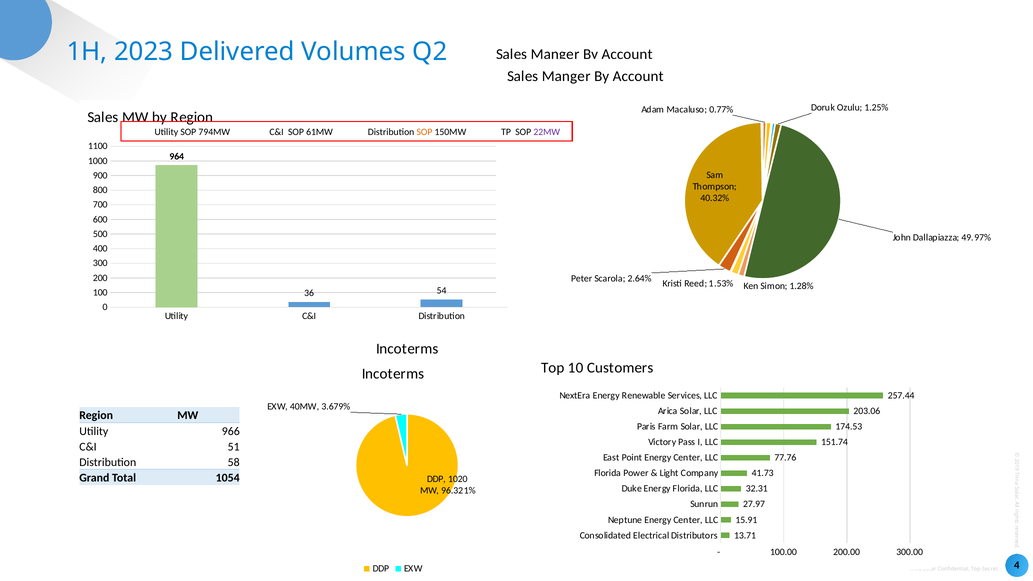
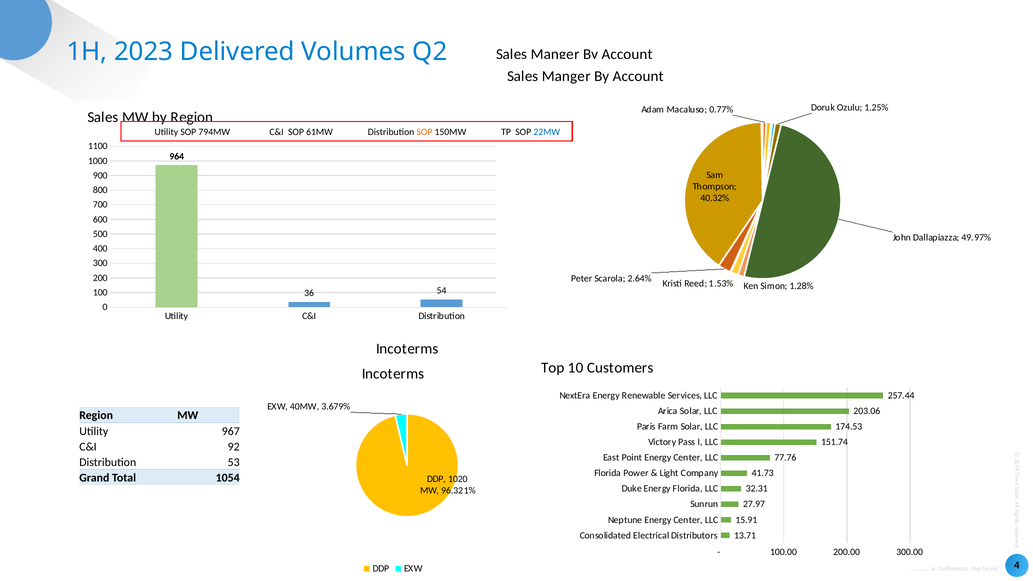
22MW colour: purple -> blue (547, 132)
966: 966 -> 967 (231, 431)
51: 51 -> 92 (234, 447)
58: 58 -> 53 (234, 462)
